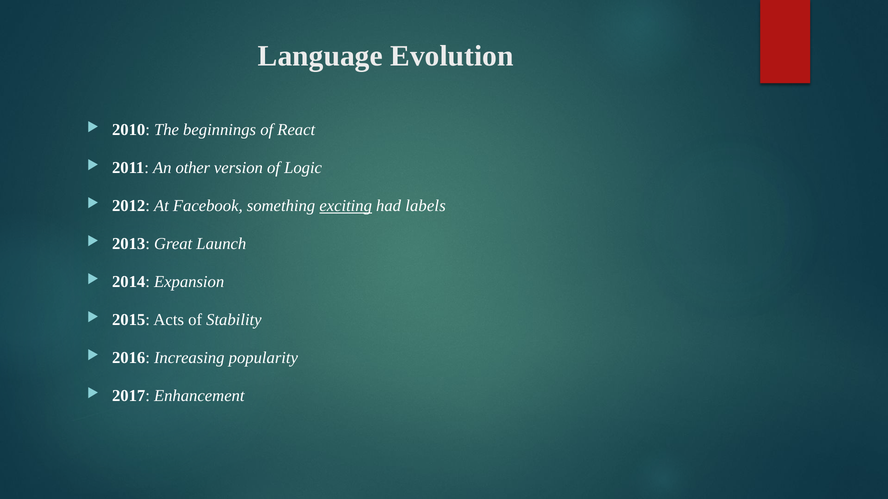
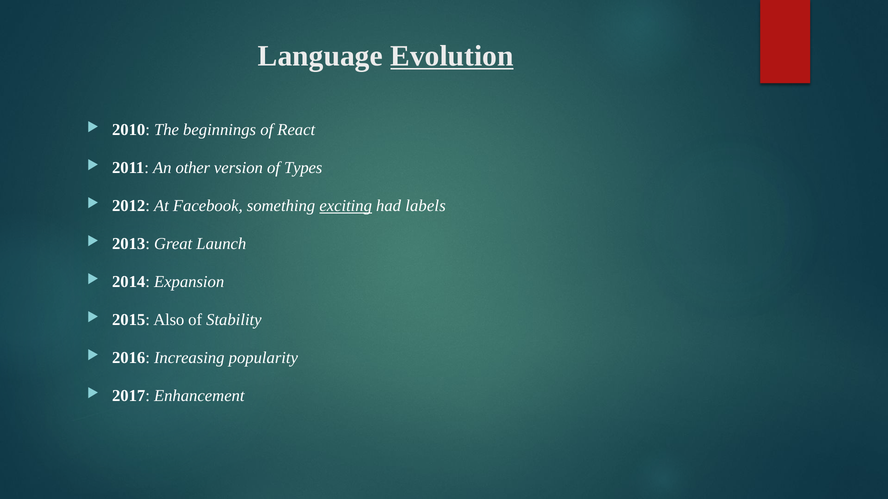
Evolution underline: none -> present (452, 56)
Logic: Logic -> Types (303, 168)
Acts: Acts -> Also (169, 320)
